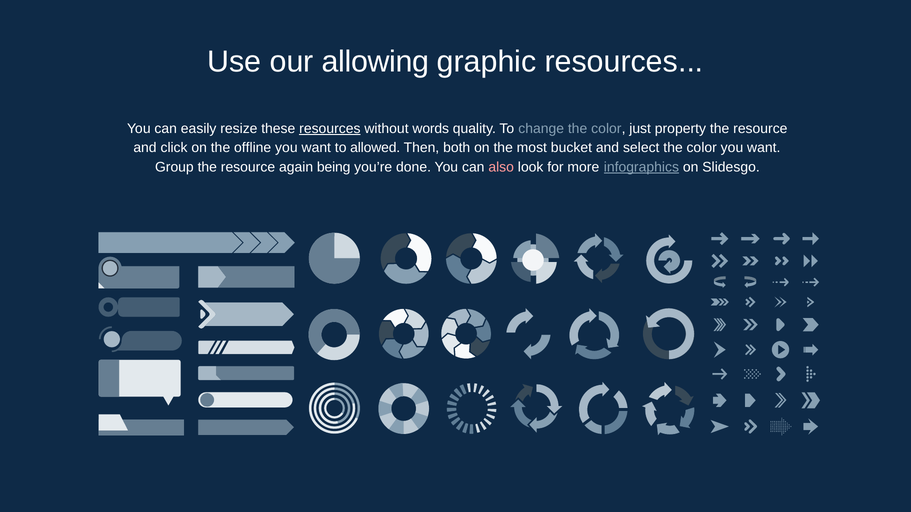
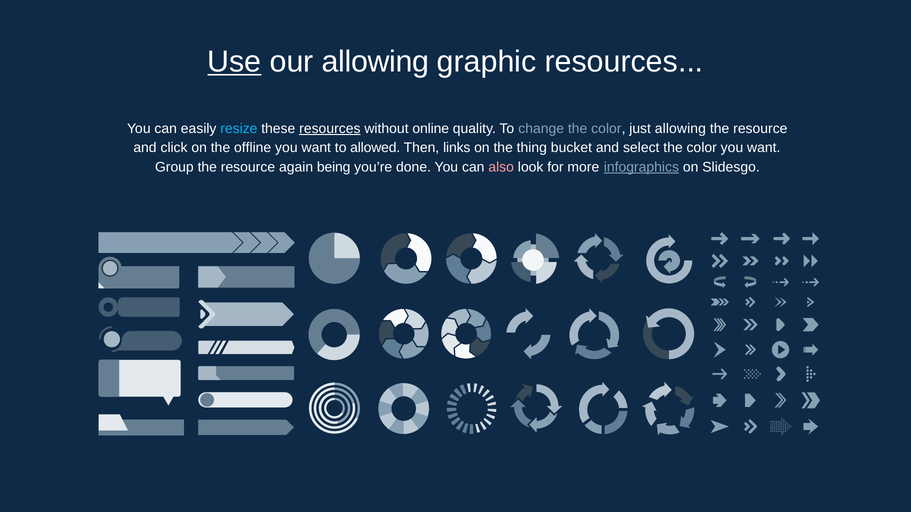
Use underline: none -> present (234, 62)
resize colour: white -> light blue (239, 129)
words: words -> online (431, 129)
just property: property -> allowing (680, 129)
both: both -> links (457, 148)
most: most -> thing (532, 148)
